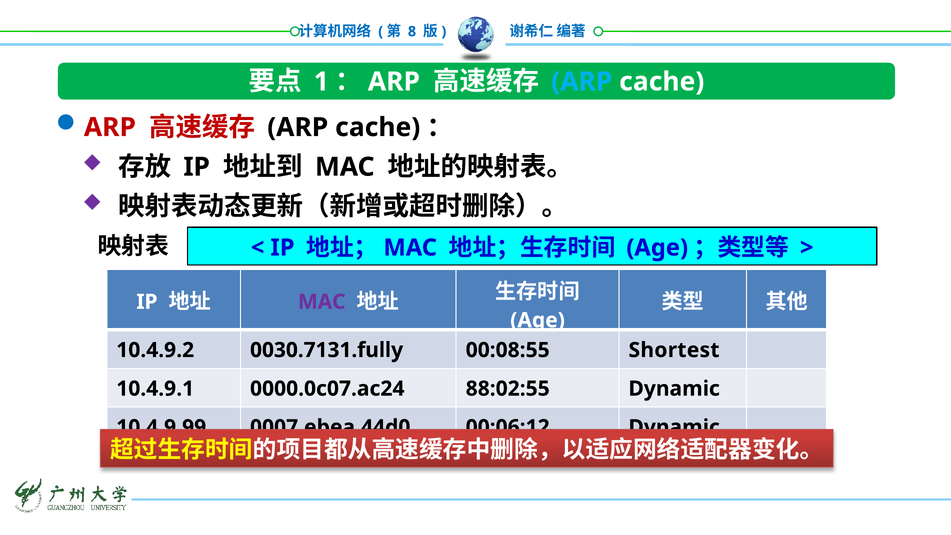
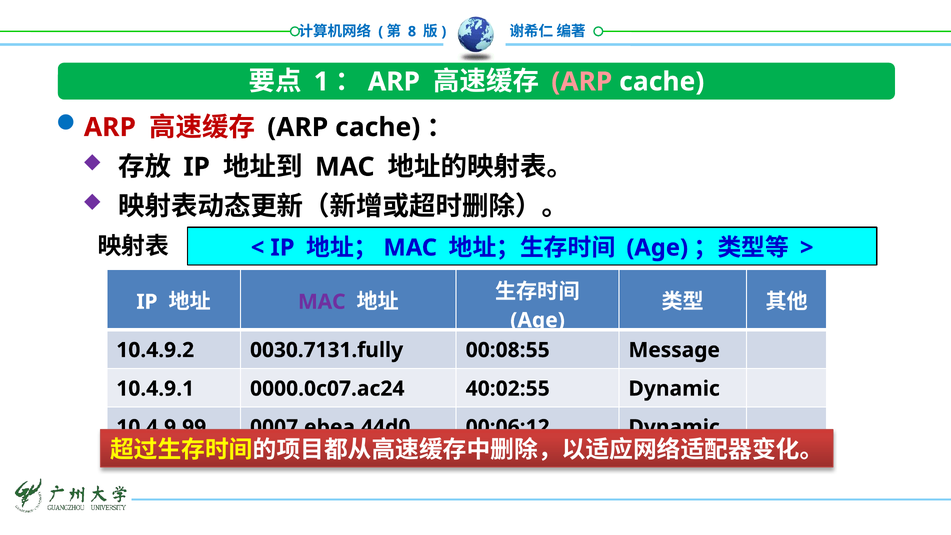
ARP colour: light blue -> pink (582, 82)
Shortest: Shortest -> Message (674, 350)
88:02:55: 88:02:55 -> 40:02:55 (508, 389)
